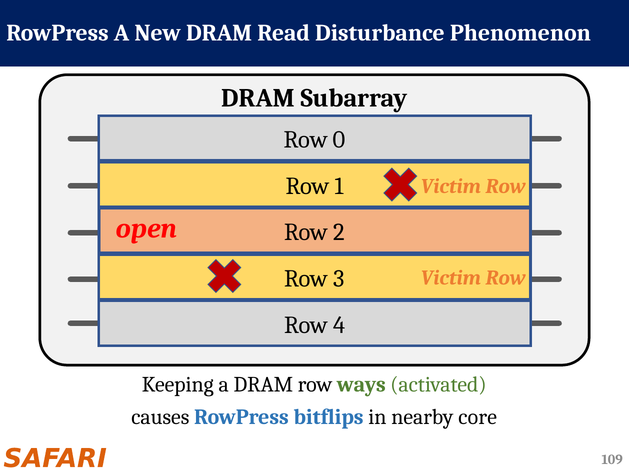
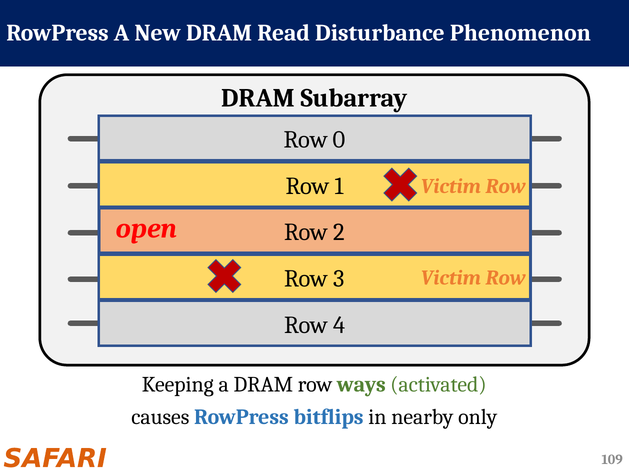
core: core -> only (478, 417)
